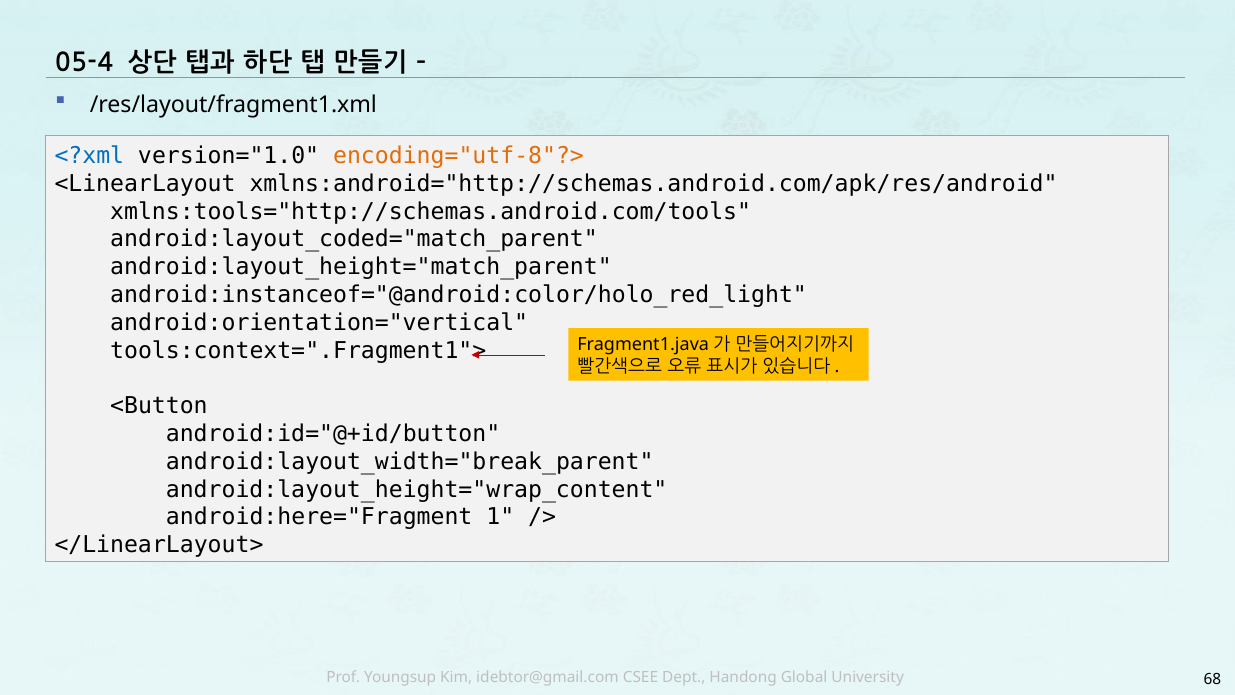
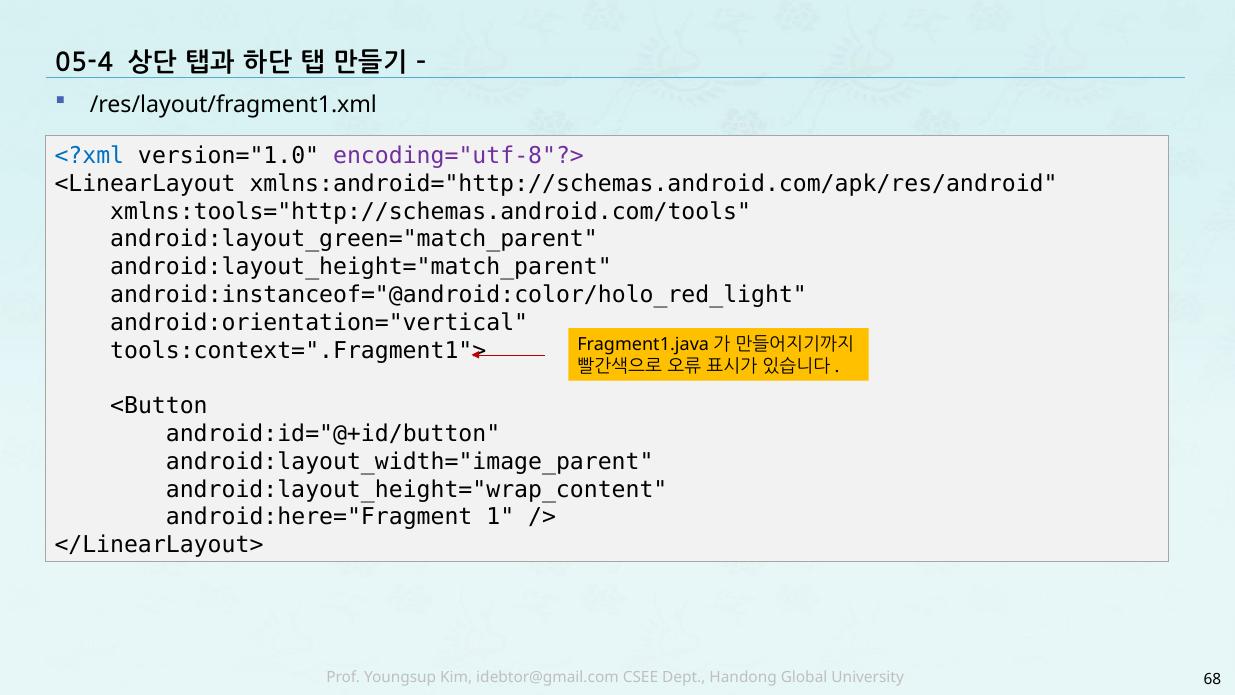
encoding="utf-8"?> colour: orange -> purple (459, 156)
android:layout_coded="match_parent: android:layout_coded="match_parent -> android:layout_green="match_parent (354, 239)
android:layout_width="break_parent: android:layout_width="break_parent -> android:layout_width="image_parent (410, 461)
